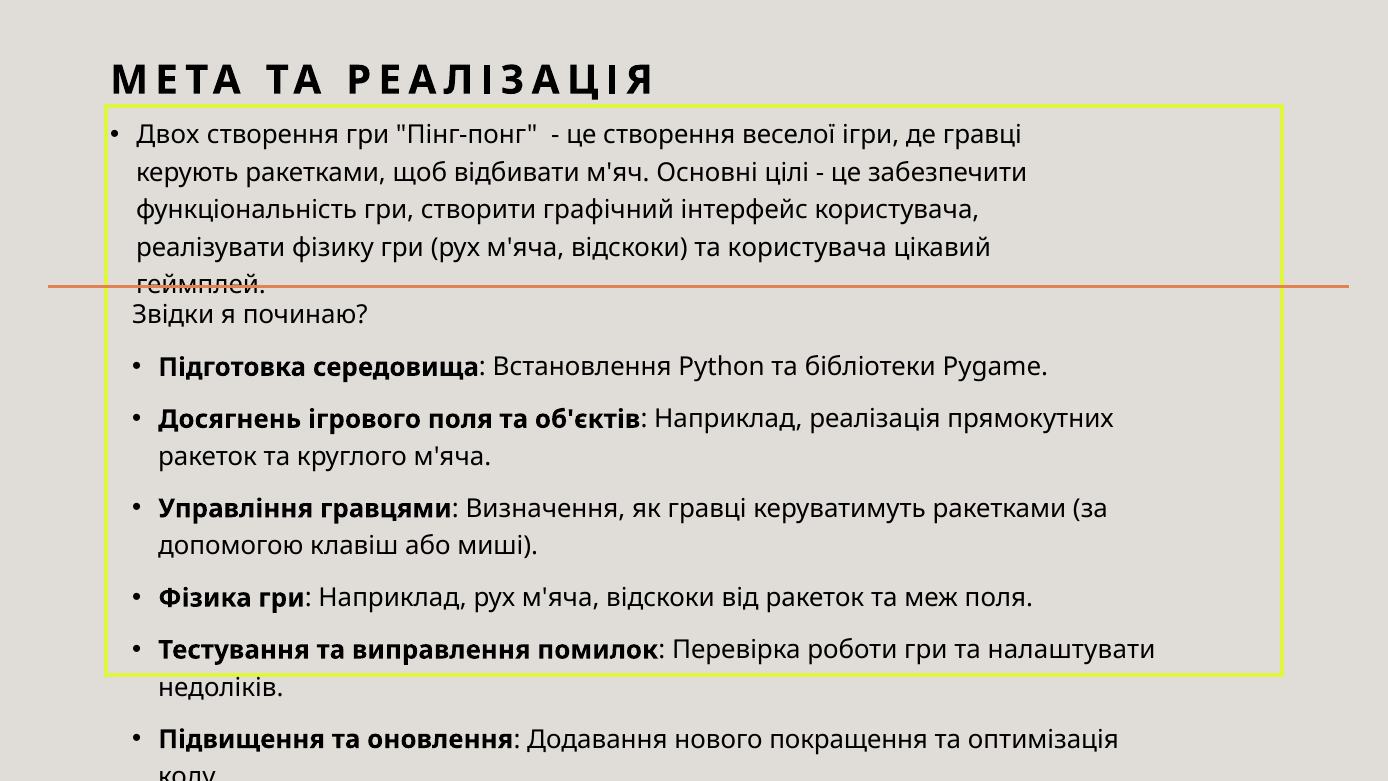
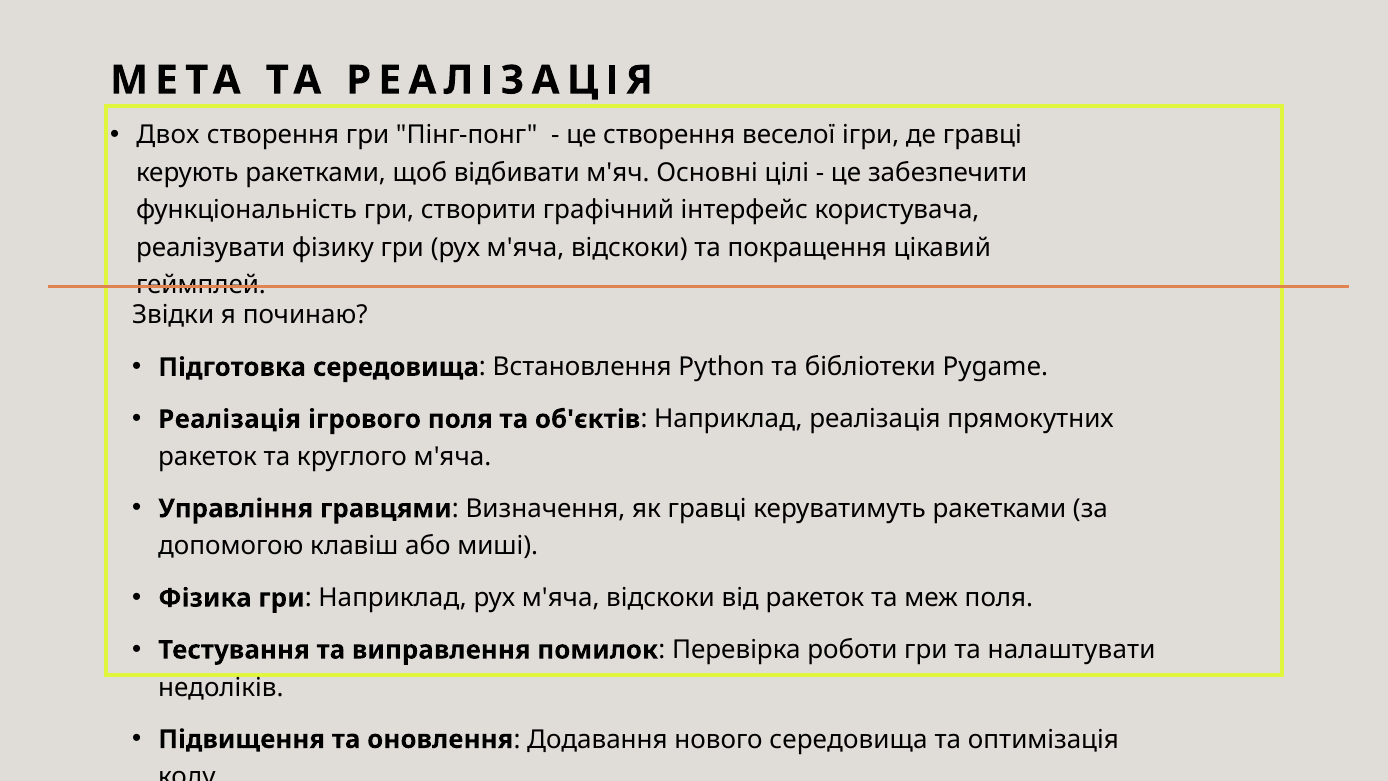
та користувача: користувача -> покращення (807, 248)
Досягнень: Досягнень -> Реалізація (230, 419)
нового покращення: покращення -> середовища (849, 739)
